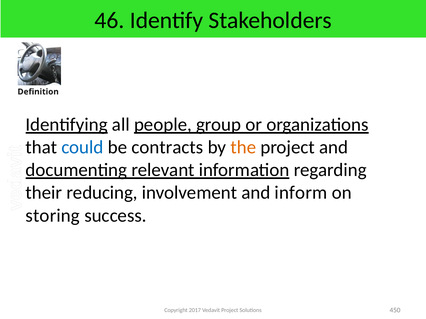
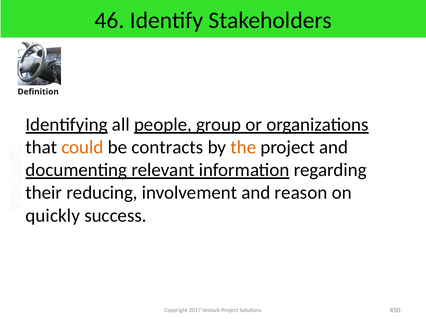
could colour: blue -> orange (82, 148)
inform: inform -> reason (301, 193)
storing: storing -> quickly (53, 216)
